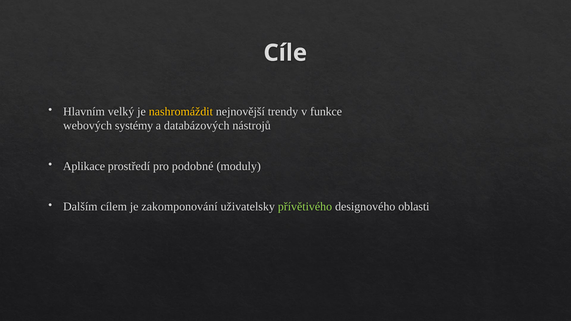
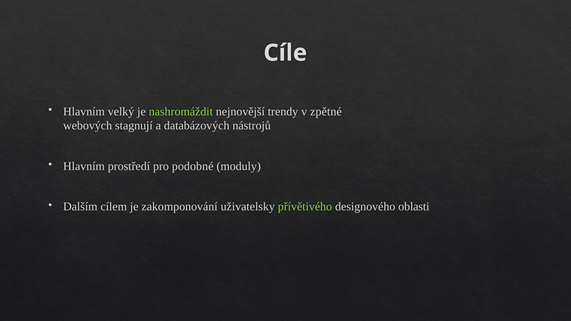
nashromáždit colour: yellow -> light green (181, 112)
funkce: funkce -> zpětné (326, 112)
systémy: systémy -> stagnují (134, 126)
Aplikace: Aplikace -> Hlavním (84, 166)
